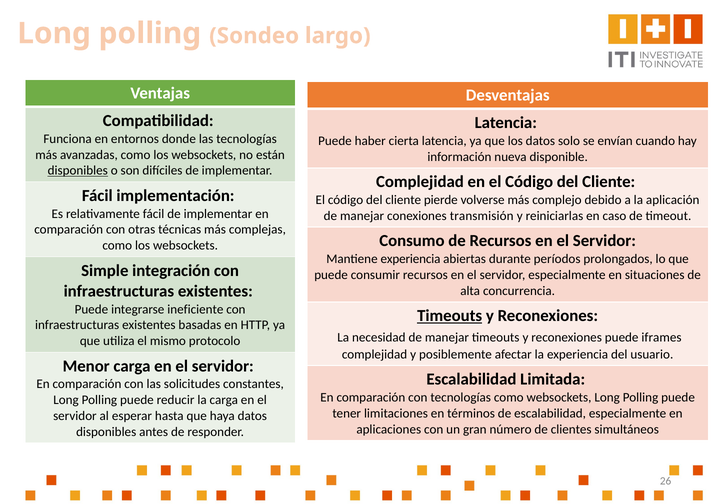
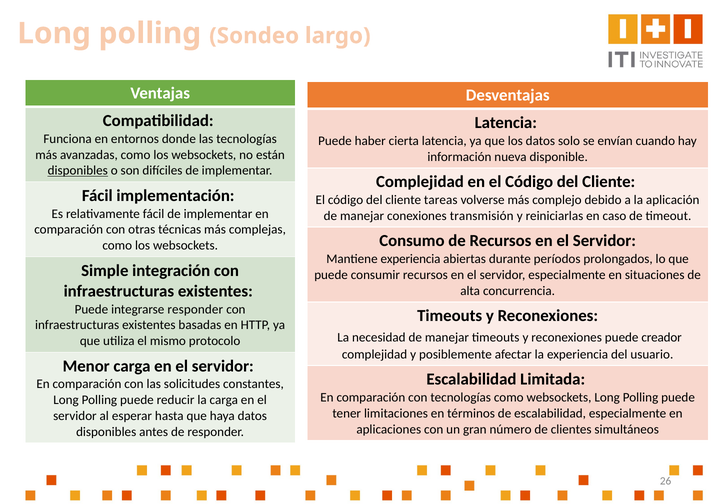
pierde: pierde -> tareas (441, 200)
integrarse ineficiente: ineficiente -> responder (195, 309)
Timeouts underline: present -> none (450, 316)
iframes: iframes -> creador (662, 337)
